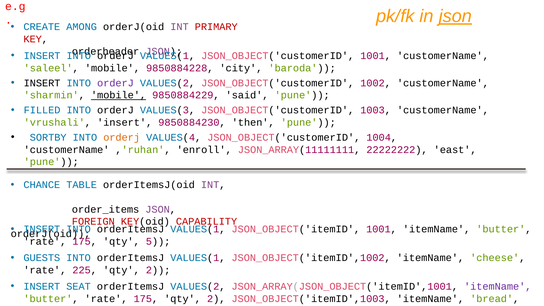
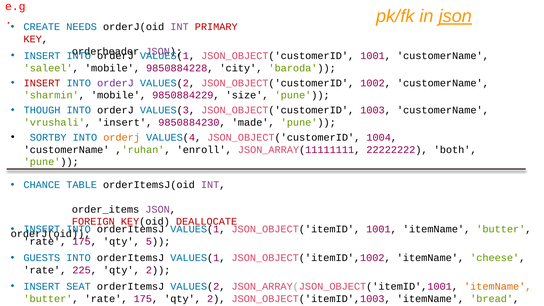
AMONG: AMONG -> NEEDS (82, 27)
INSERT colour: black -> red (42, 83)
mobile underline: present -> none (119, 95)
said: said -> size (247, 95)
FILLED: FILLED -> THOUGH (42, 110)
then: then -> made (253, 122)
east: east -> both (455, 150)
CAPABILITY: CAPABILITY -> DEALLOCATE (207, 222)
itemName colour: purple -> orange (498, 286)
